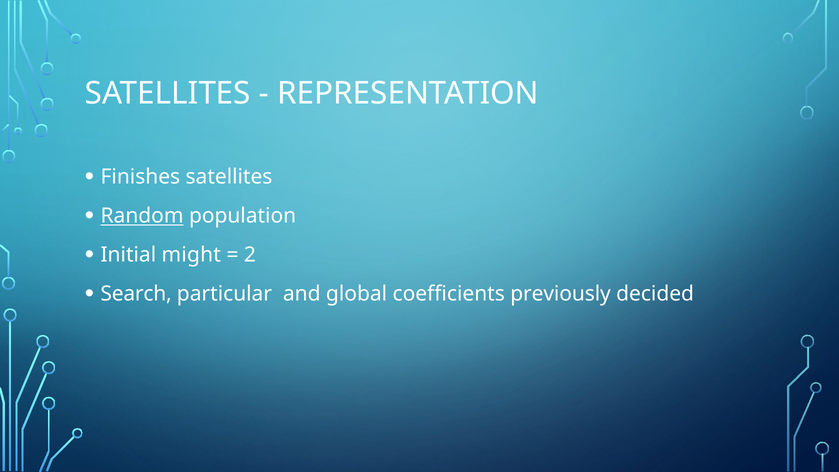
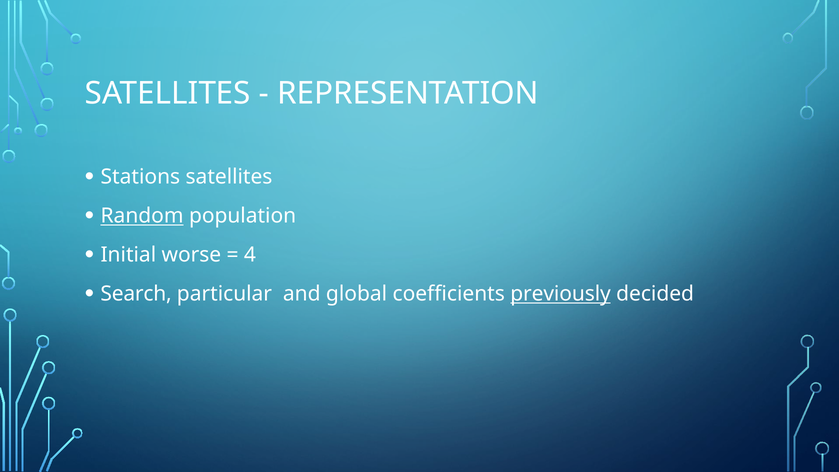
Finishes: Finishes -> Stations (140, 177)
might: might -> worse (191, 255)
2: 2 -> 4 (250, 255)
previously underline: none -> present (561, 294)
